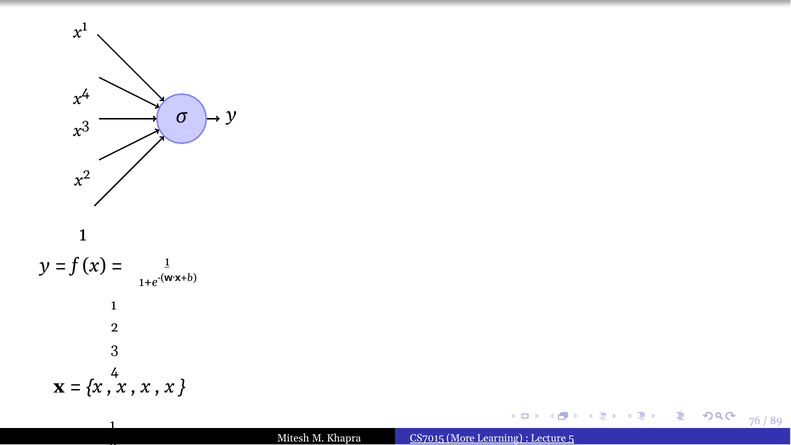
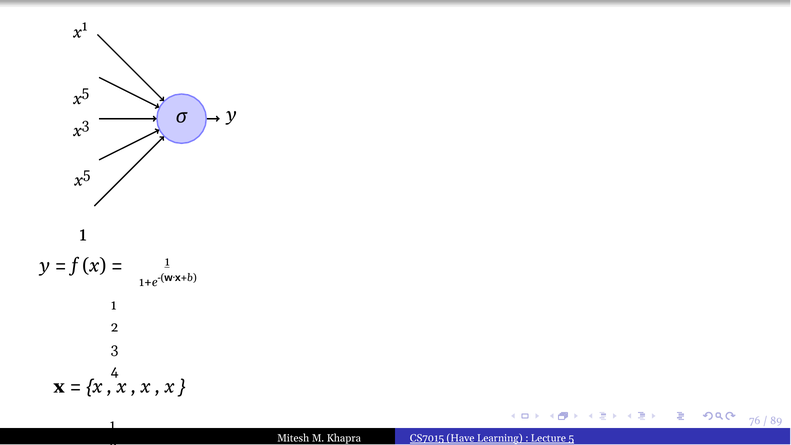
4: 4 -> 5 (86, 92)
2: 2 -> 5 (87, 174)
More: More -> Have (461, 438)
